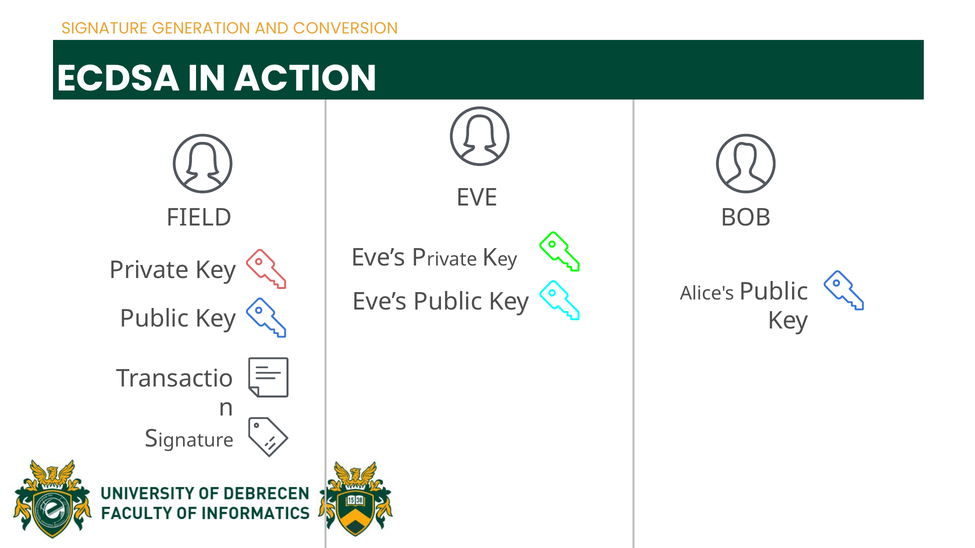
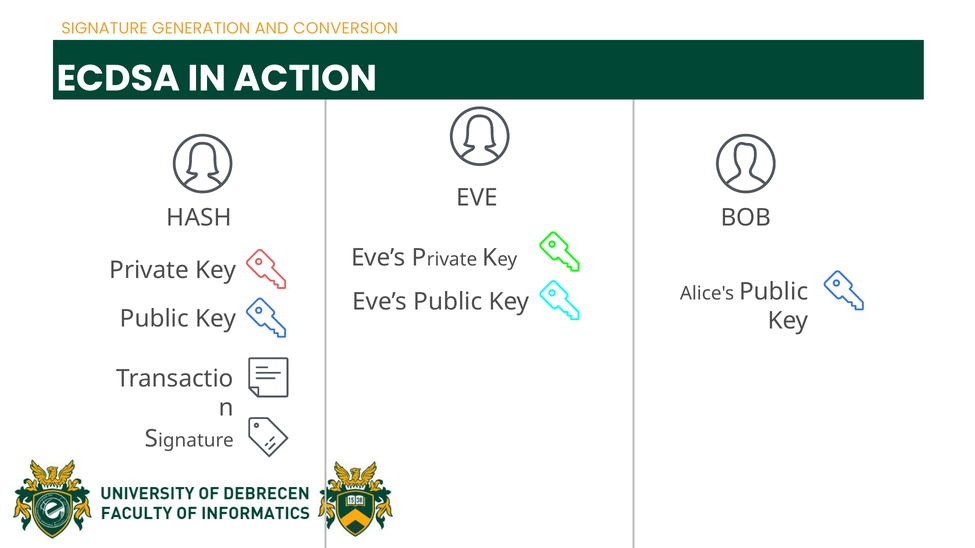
FIELD: FIELD -> HASH (199, 218)
